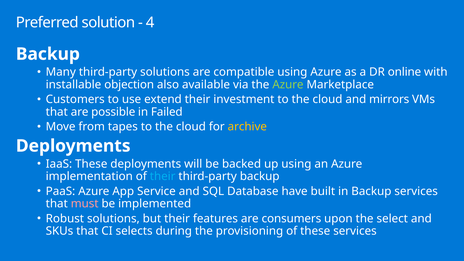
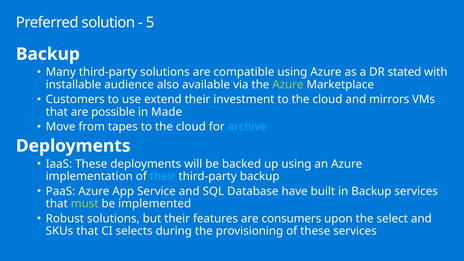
4: 4 -> 5 (150, 22)
online: online -> stated (404, 72)
objection: objection -> audience (129, 85)
Failed: Failed -> Made (167, 112)
archive colour: yellow -> light blue (247, 127)
must colour: pink -> light green (85, 204)
